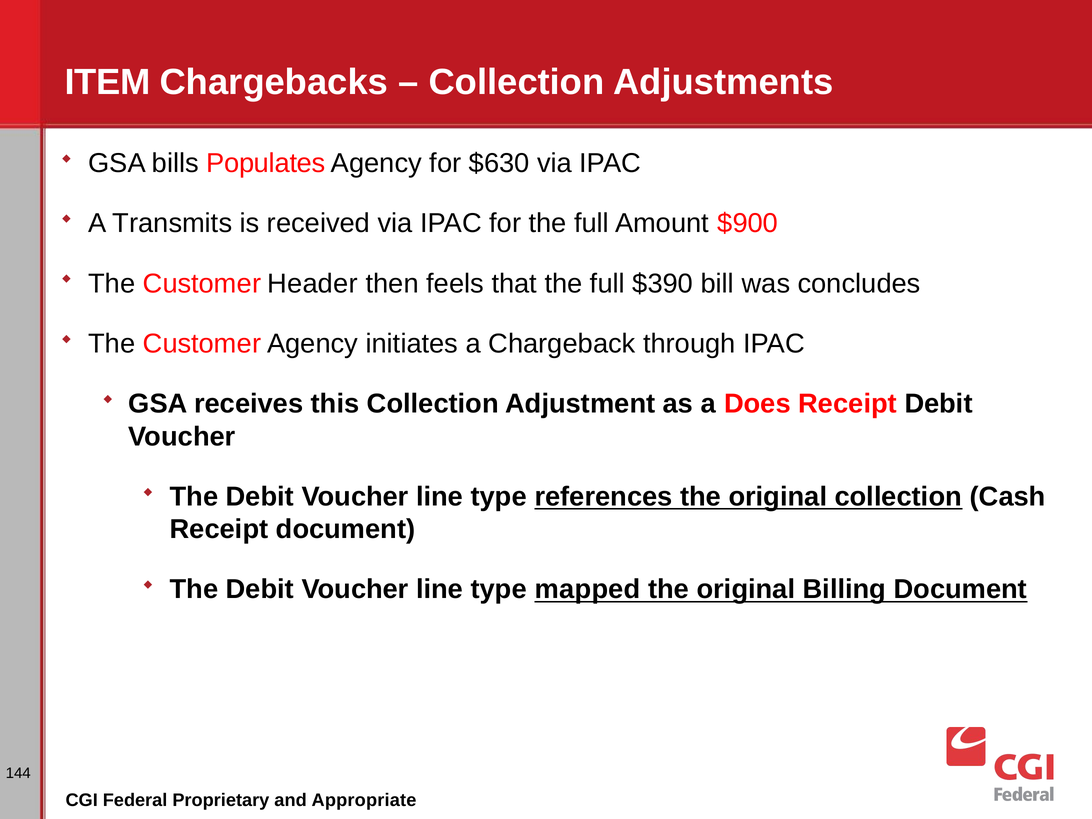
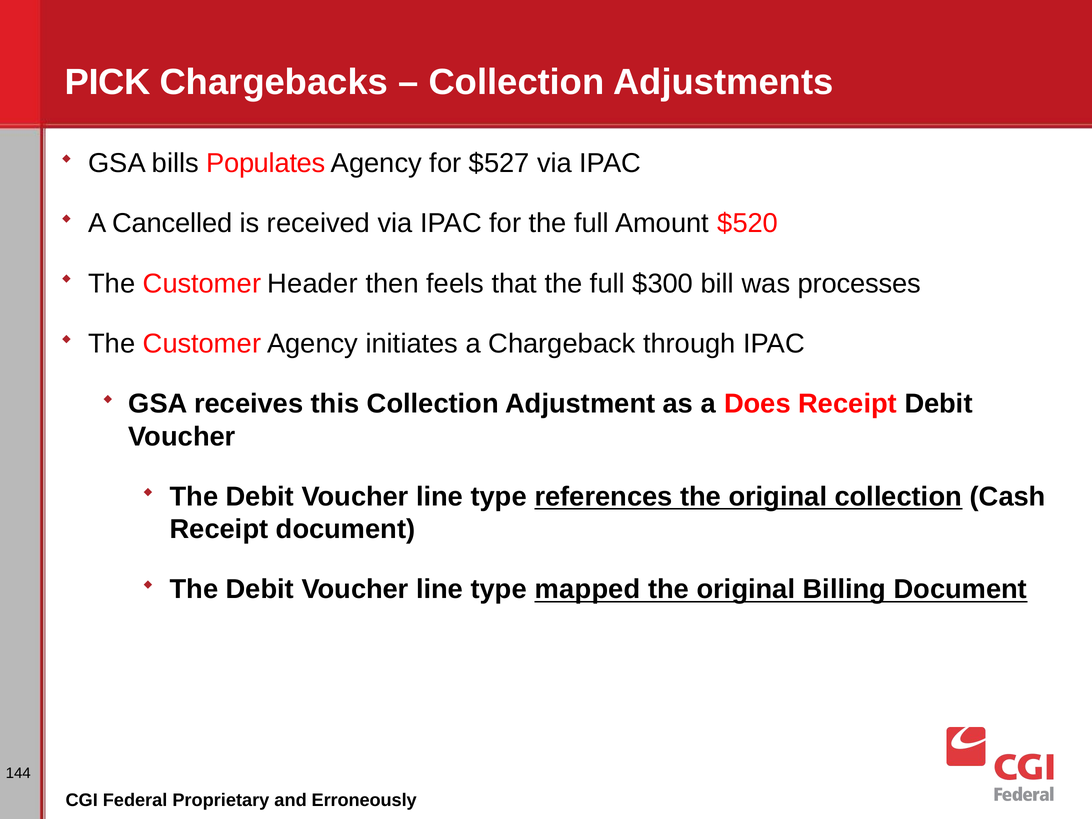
ITEM: ITEM -> PICK (108, 82)
$630: $630 -> $527 (499, 163)
Transmits: Transmits -> Cancelled (172, 223)
$900: $900 -> $520 (748, 223)
$390: $390 -> $300 (663, 284)
concludes: concludes -> processes (859, 284)
Appropriate: Appropriate -> Erroneously (364, 800)
